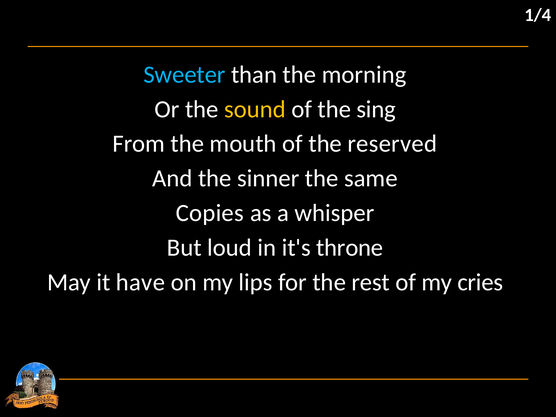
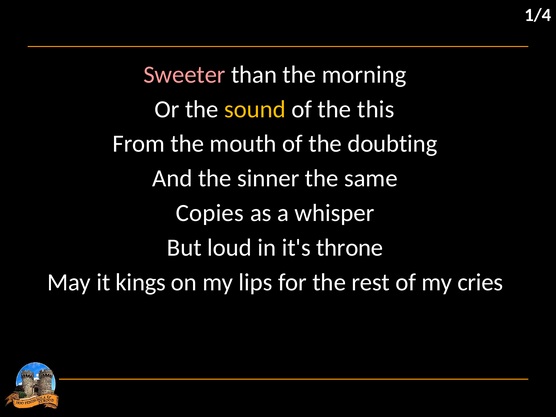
Sweeter colour: light blue -> pink (184, 75)
sing: sing -> this (376, 109)
reserved: reserved -> doubting (392, 144)
have: have -> kings (141, 282)
